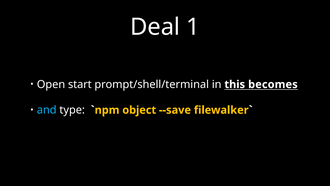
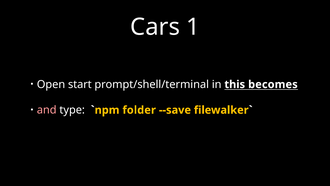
Deal: Deal -> Cars (155, 27)
and colour: light blue -> pink (47, 110)
object: object -> folder (139, 110)
